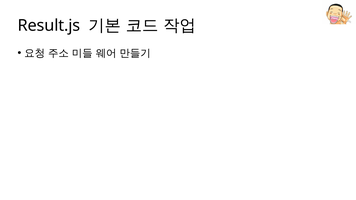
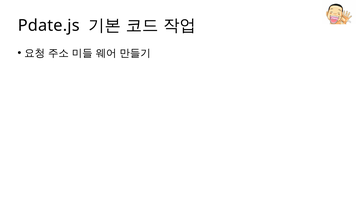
Result.js: Result.js -> Pdate.js (49, 25)
